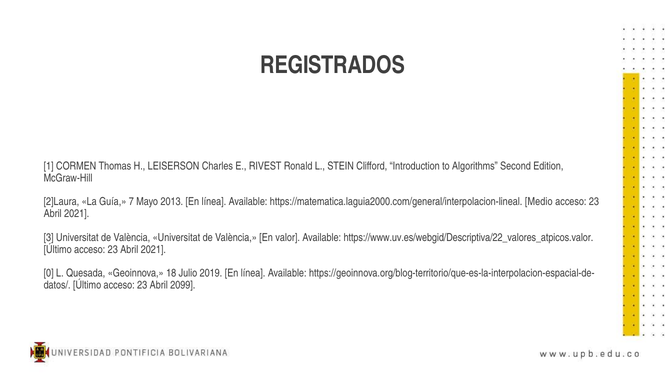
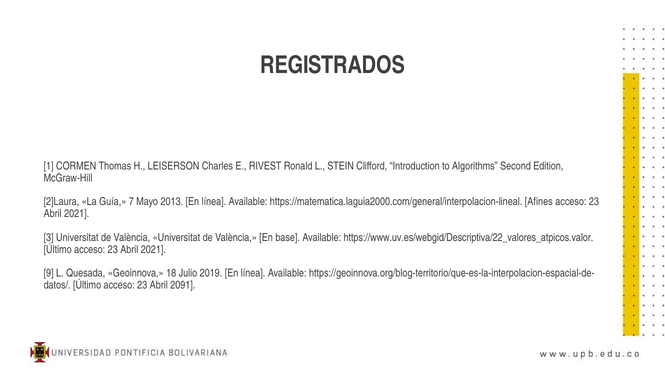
Medio: Medio -> Afines (539, 202)
valor: valor -> base (288, 238)
0: 0 -> 9 (49, 273)
2099: 2099 -> 2091 (183, 285)
